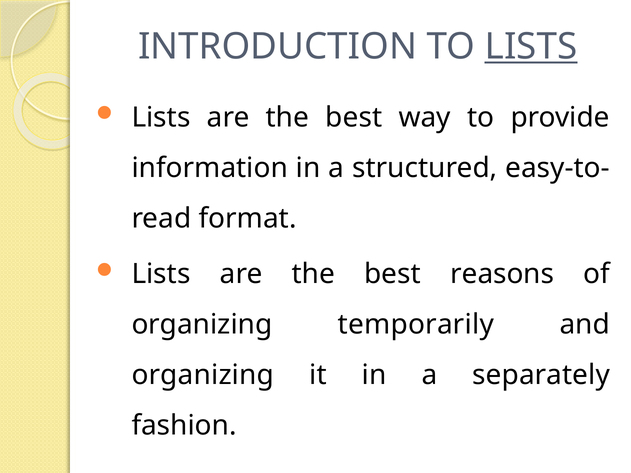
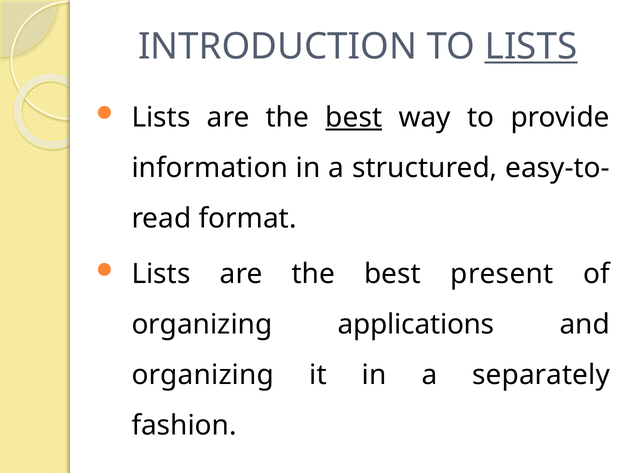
best underline: none -> present (354, 118)
reasons: reasons -> present (502, 274)
temporarily: temporarily -> applications (416, 325)
